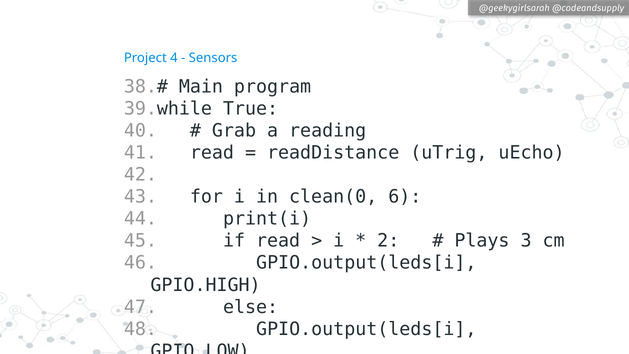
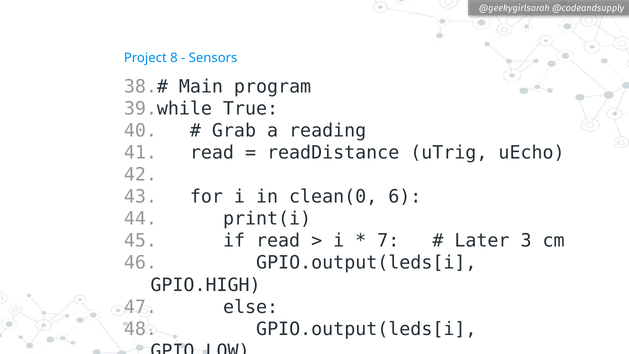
4: 4 -> 8 (174, 58)
2: 2 -> 7 (388, 241)
Plays: Plays -> Later (482, 241)
